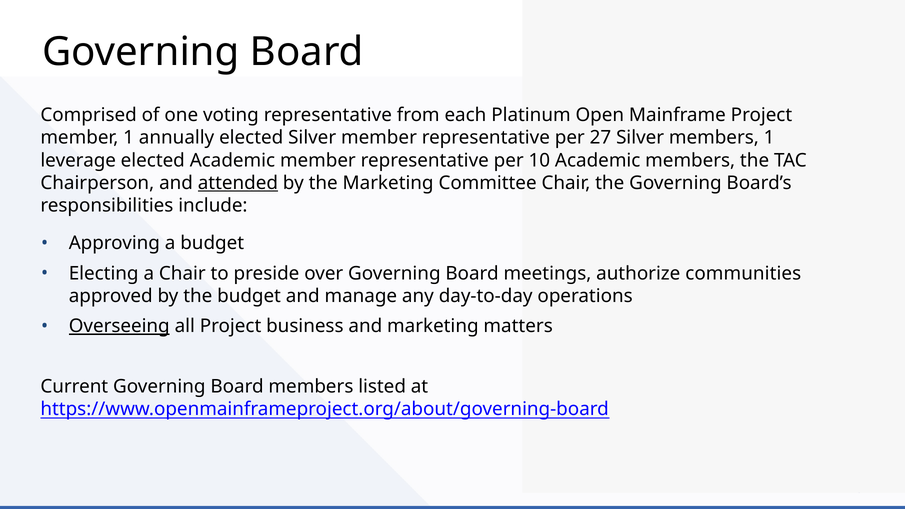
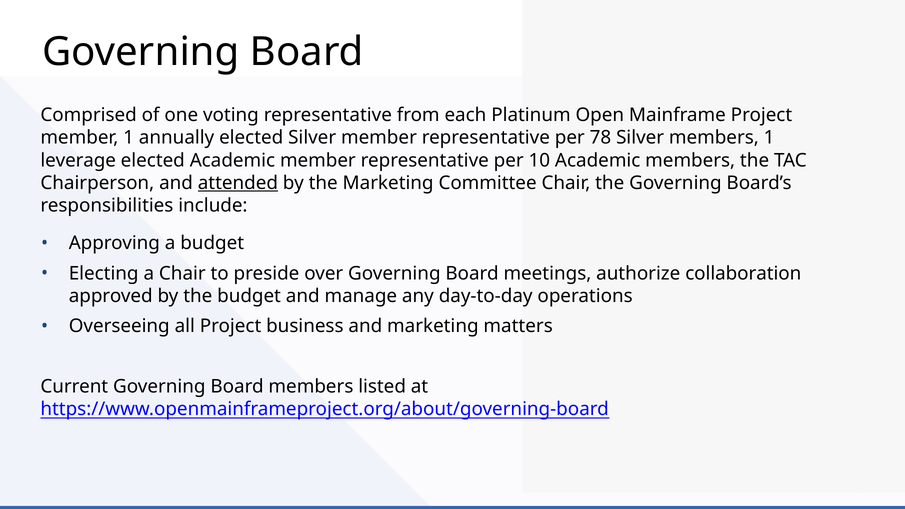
27: 27 -> 78 (600, 138)
communities: communities -> collaboration (743, 273)
Overseeing underline: present -> none (119, 326)
